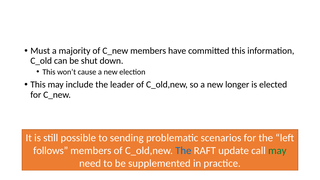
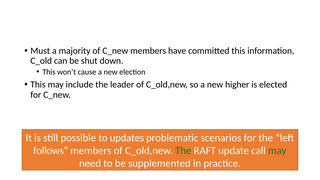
longer: longer -> higher (237, 85)
sending: sending -> updates (127, 138)
The colour: blue -> green (183, 151)
